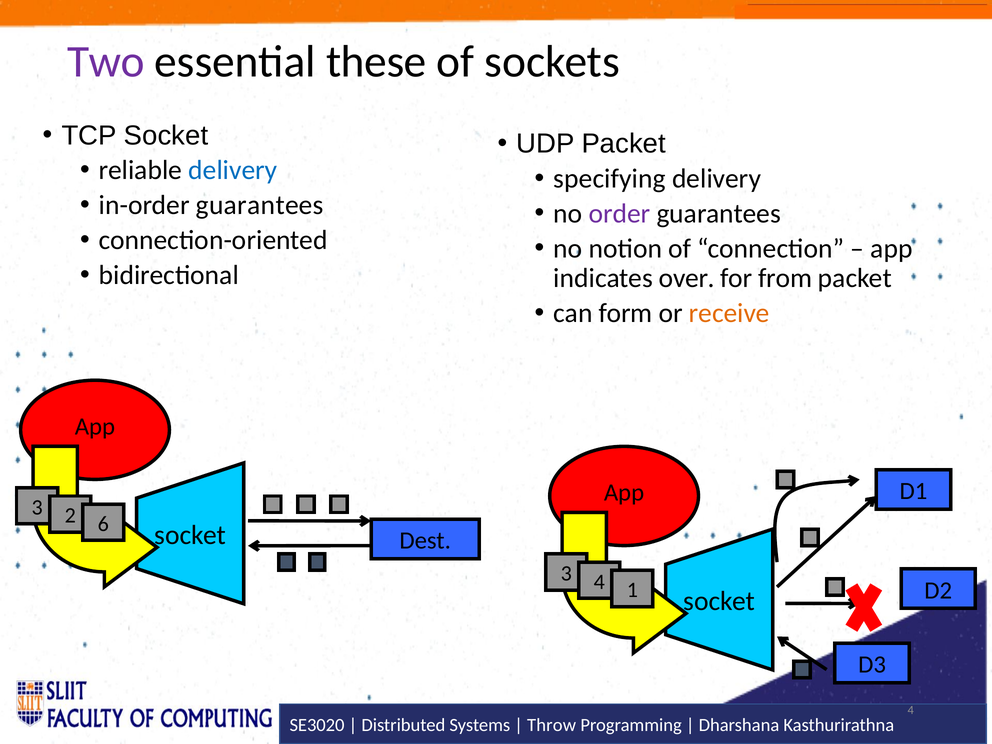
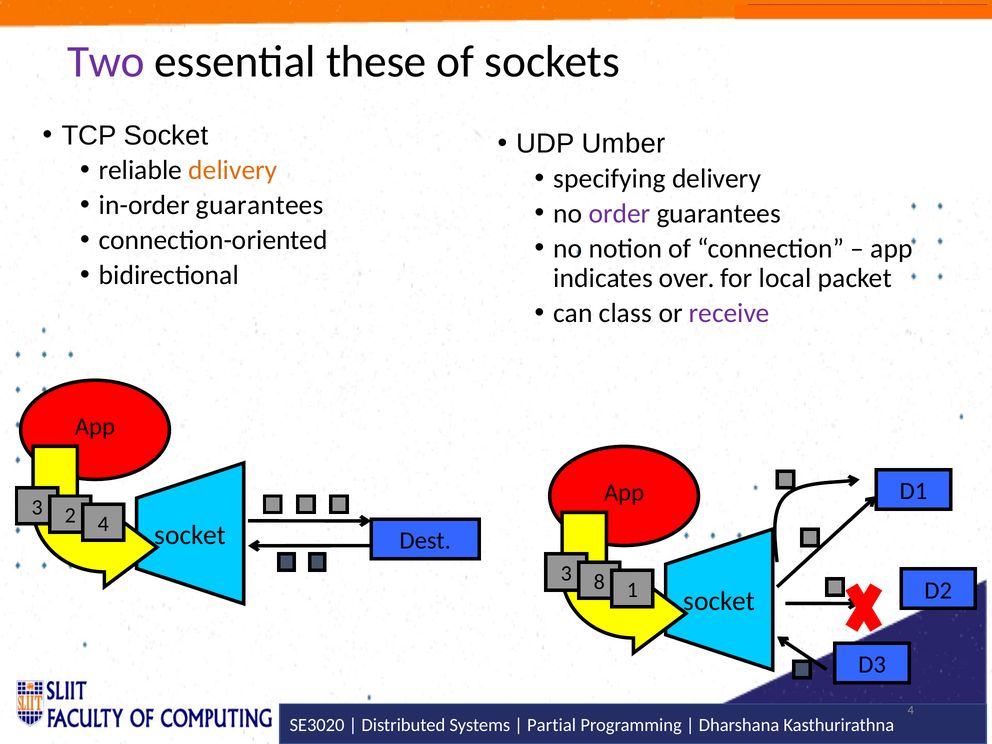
UDP Packet: Packet -> Umber (624, 144)
delivery colour: blue -> orange (233, 170)
from: from -> local (785, 278)
form: form -> class (625, 313)
receive colour: orange -> purple (729, 313)
2 6: 6 -> 4 (103, 524)
3 4: 4 -> 8 (599, 582)
Throw: Throw -> Partial (552, 725)
